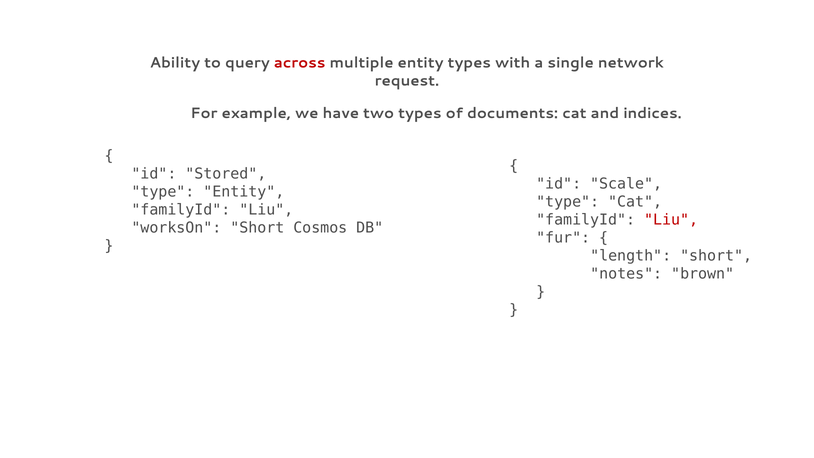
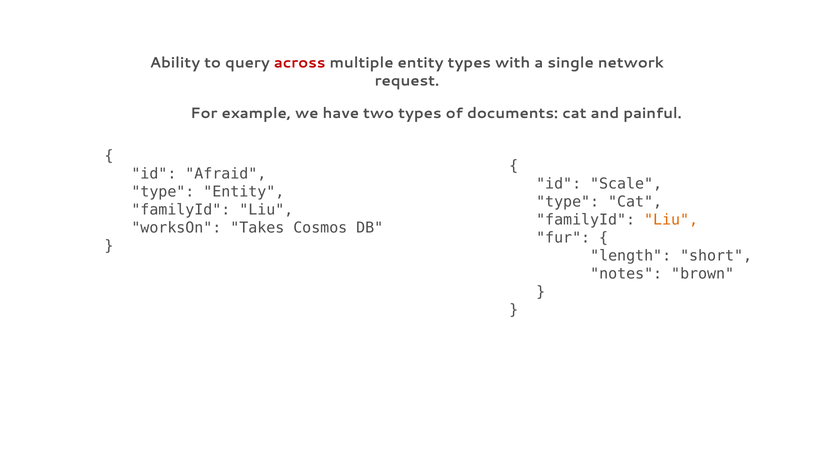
indices: indices -> painful (653, 113)
Stored: Stored -> Afraid (226, 174)
Liu colour: red -> orange (671, 220)
worksOn Short: Short -> Takes (257, 228)
